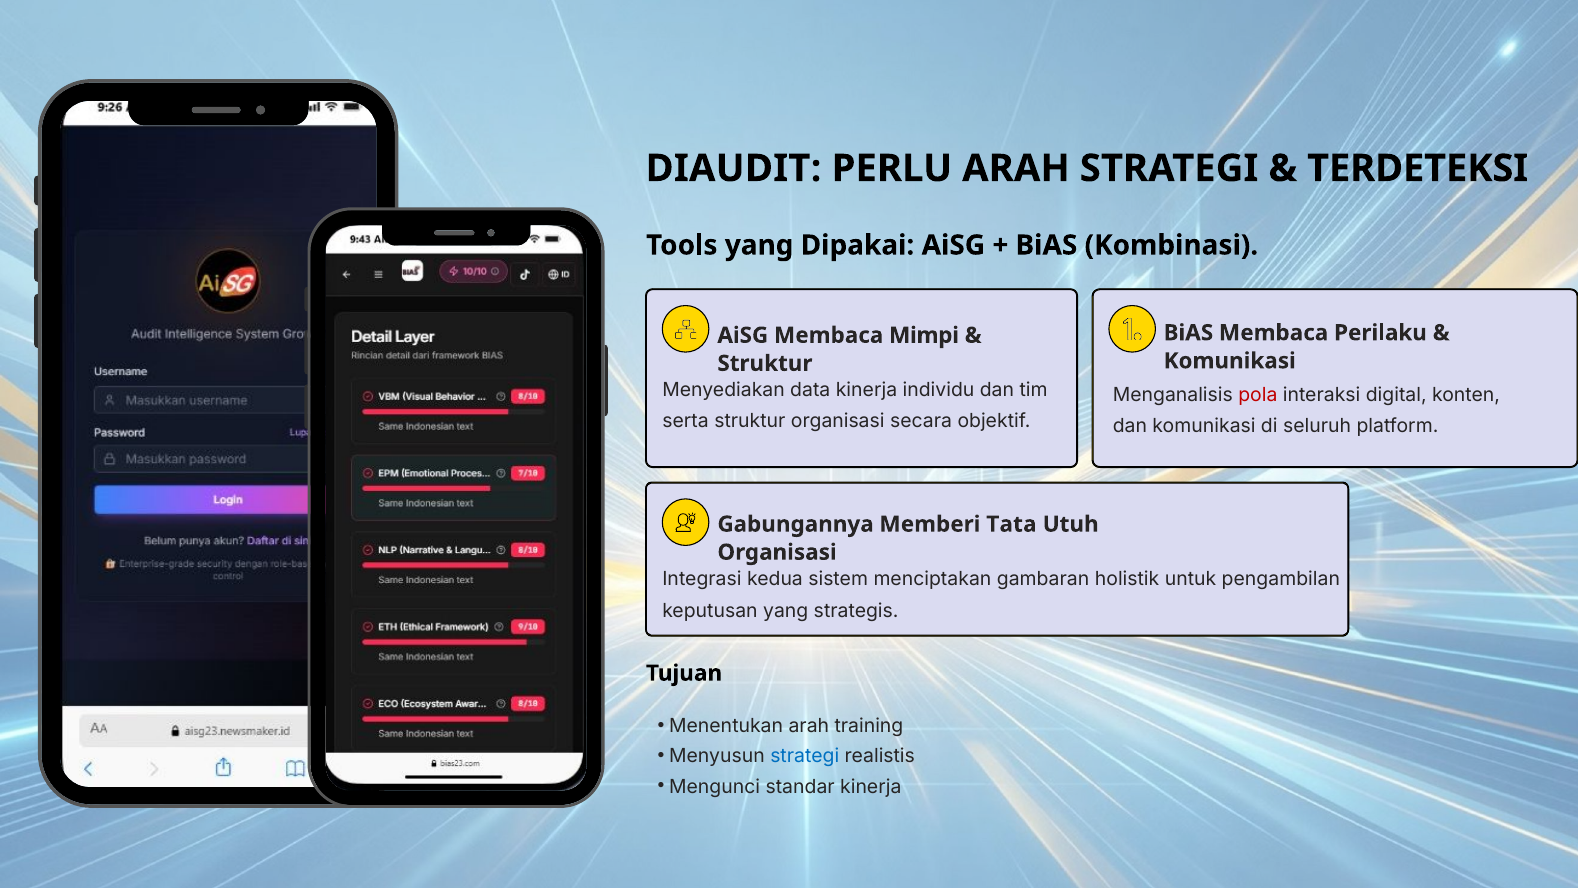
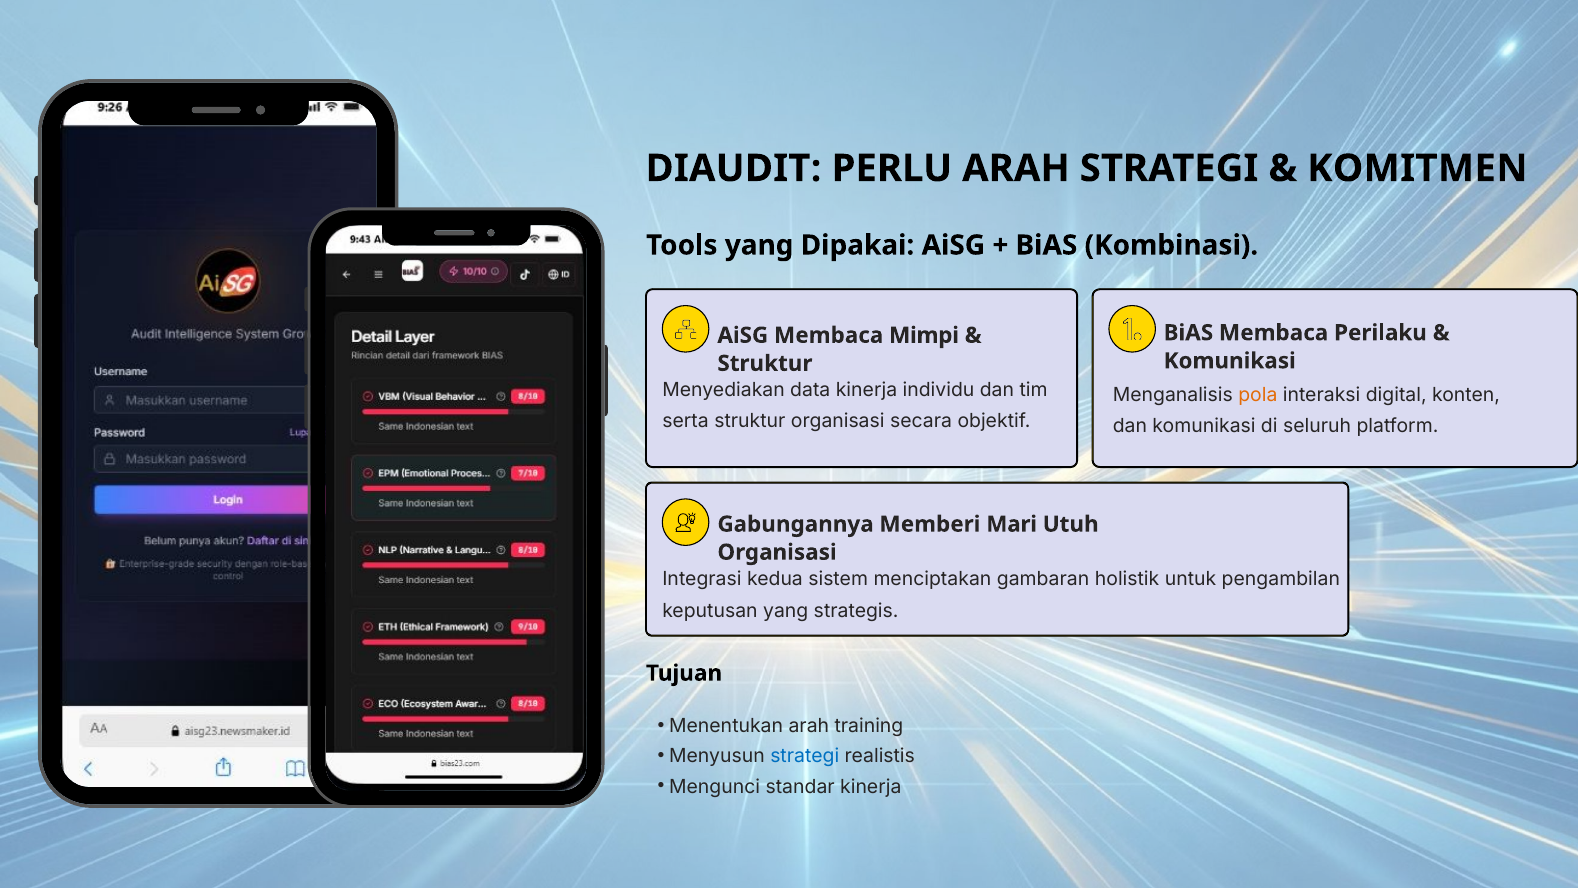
TERDETEKSI: TERDETEKSI -> KOMITMEN (1417, 168)
pola colour: red -> orange (1258, 394)
Tata: Tata -> Mari (1012, 524)
